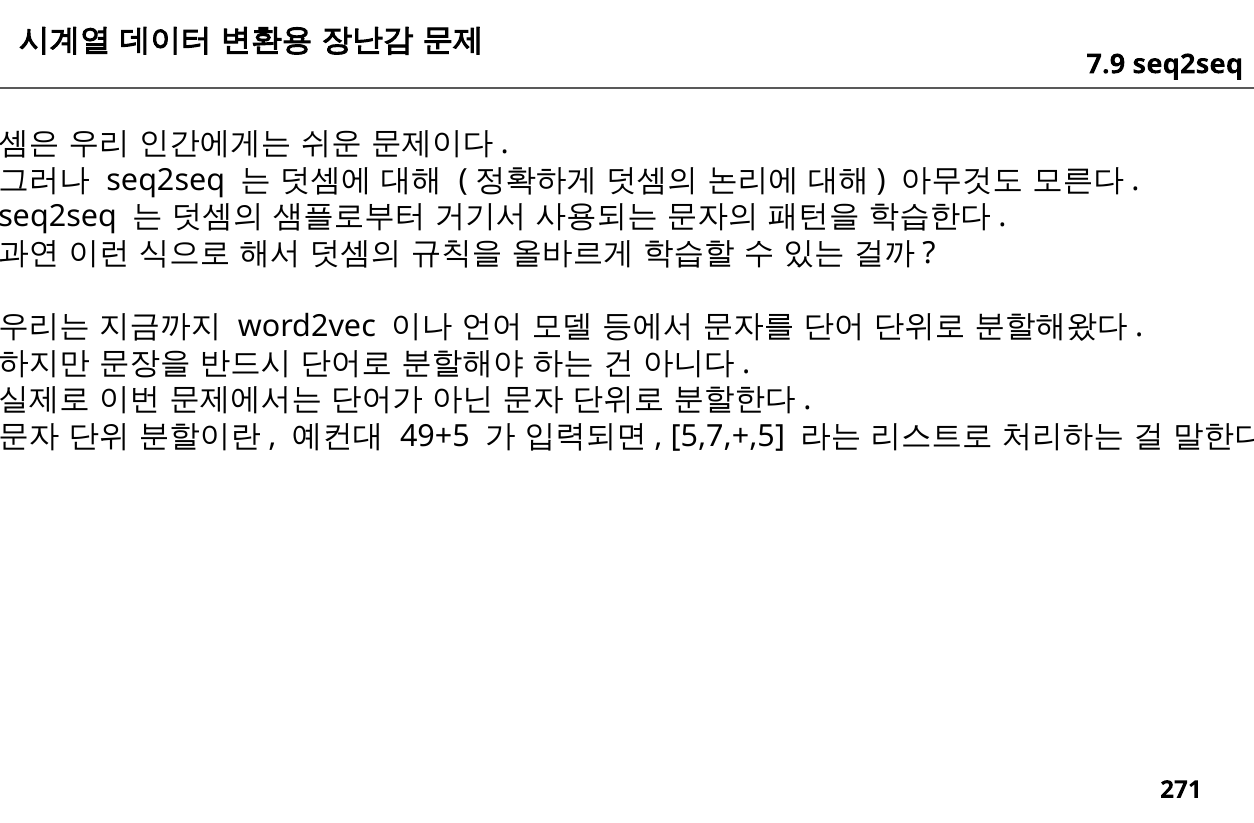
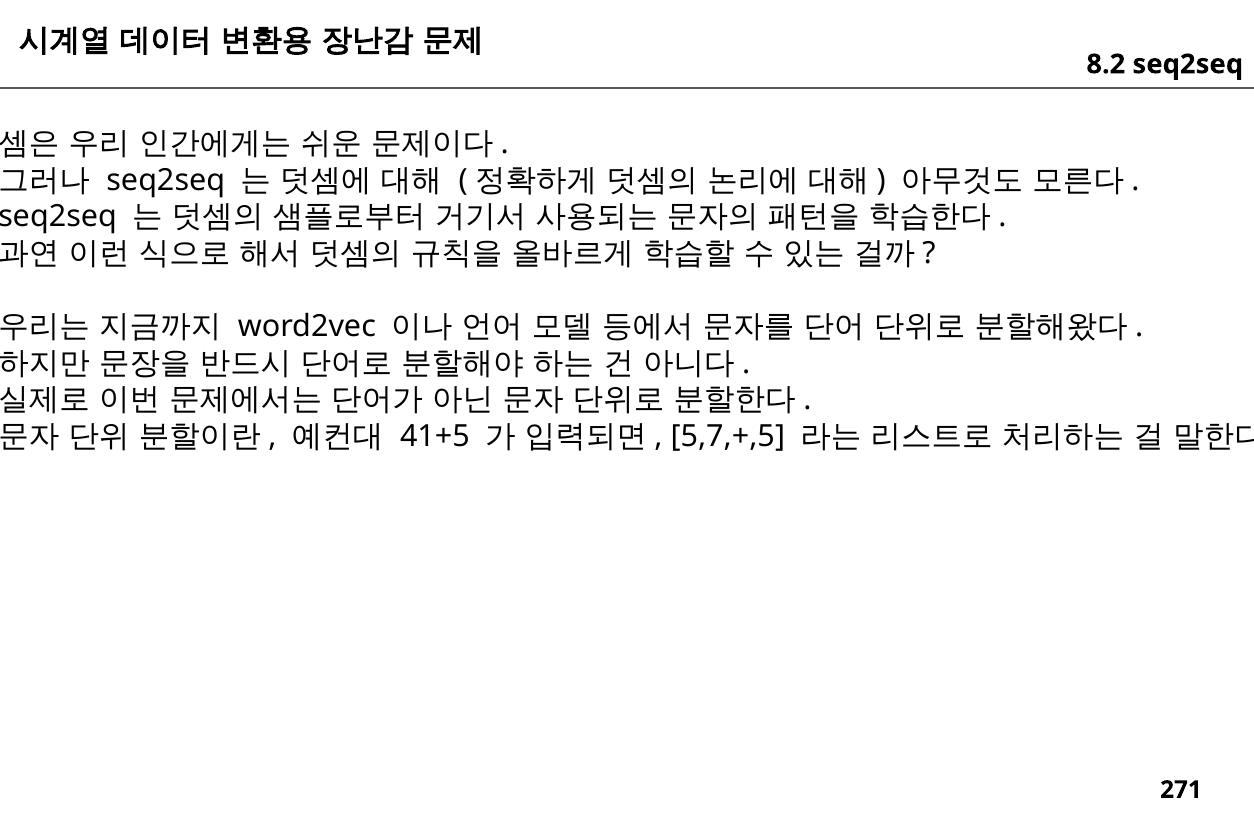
7.9: 7.9 -> 8.2 (1106, 64)
49+5: 49+5 -> 41+5 (435, 437)
